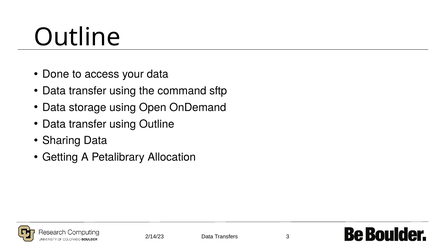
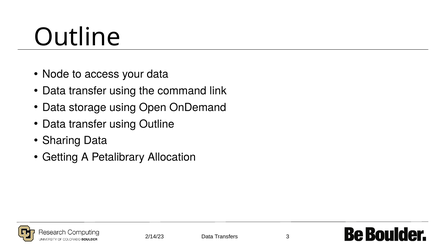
Done: Done -> Node (56, 74)
sftp: sftp -> link (218, 91)
